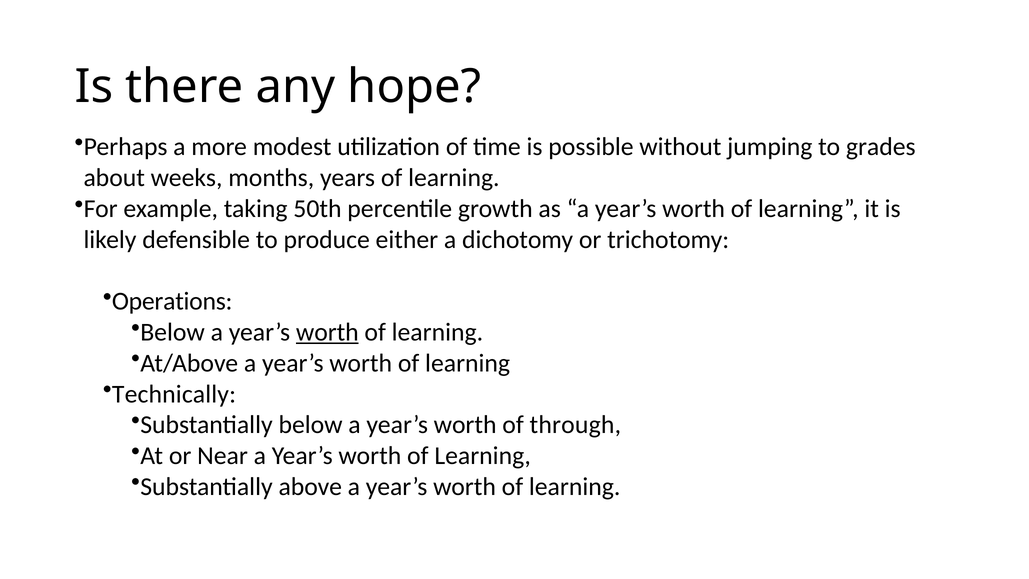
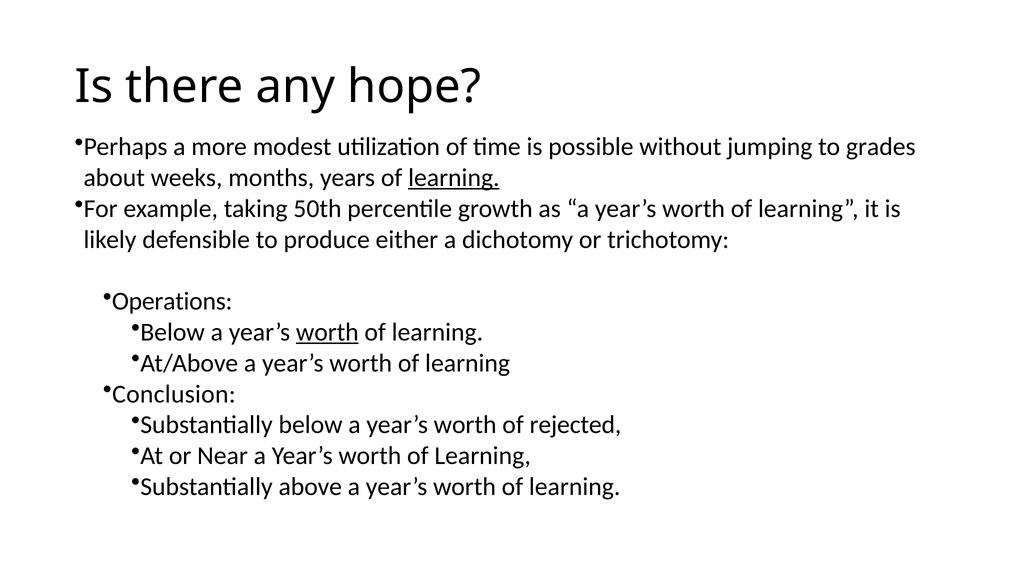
learning underline: none -> present (454, 178)
Technically: Technically -> Conclusion (174, 394)
through: through -> rejected (575, 425)
